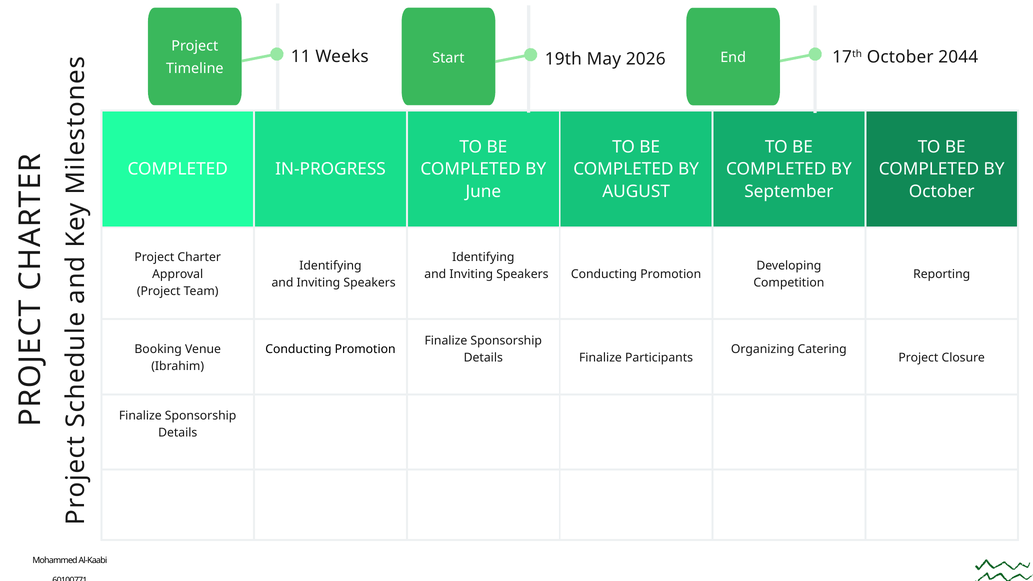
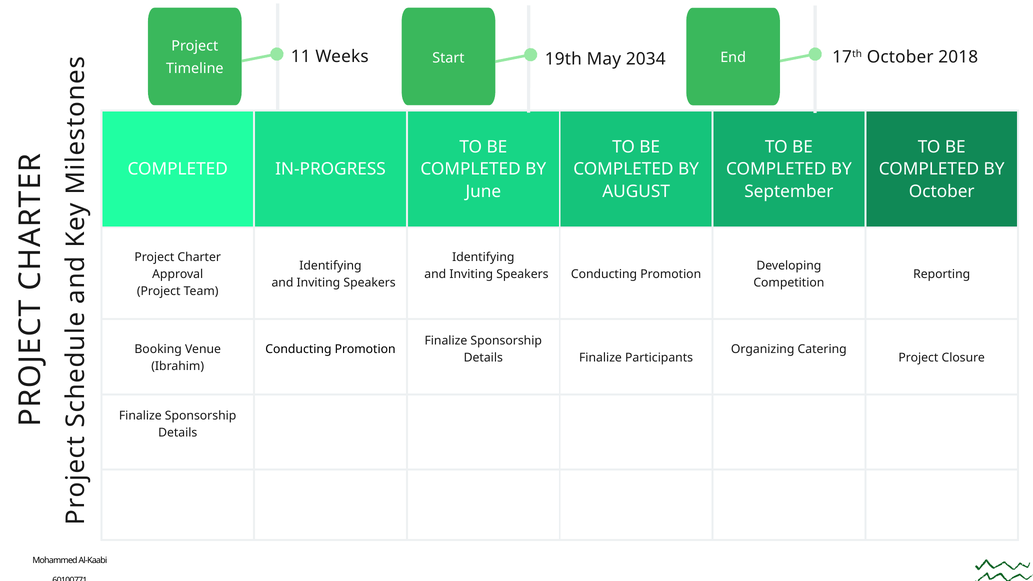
2026: 2026 -> 2034 (646, 59)
2044: 2044 -> 2018 (958, 57)
